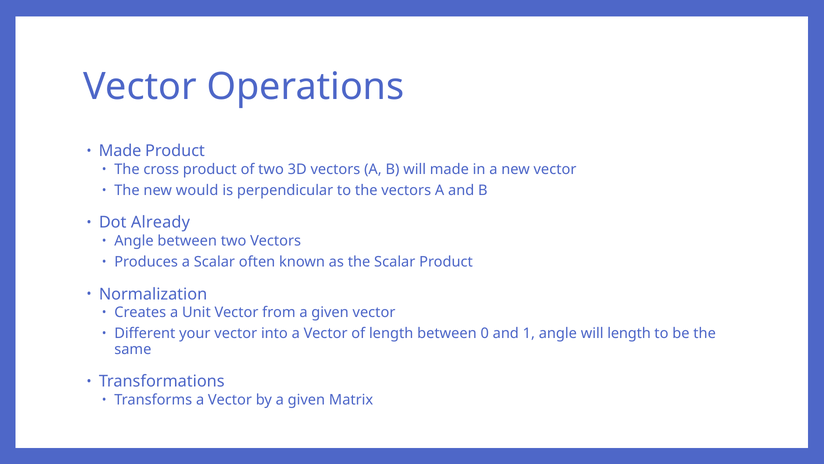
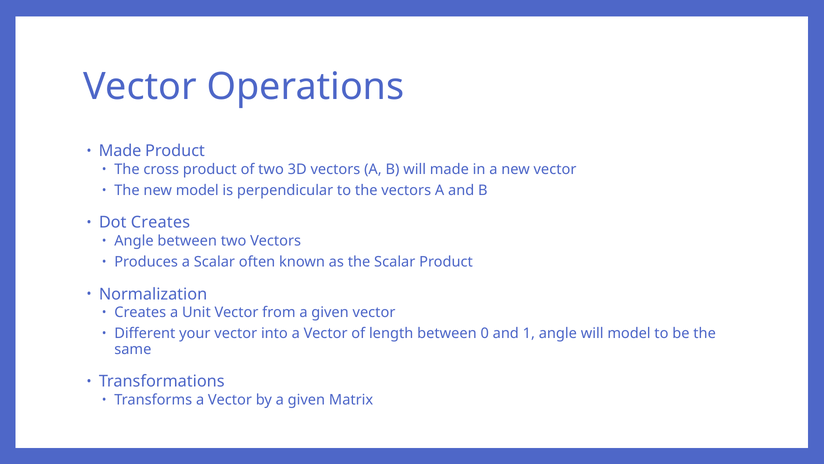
new would: would -> model (197, 190)
Dot Already: Already -> Creates (160, 222)
will length: length -> model (629, 333)
